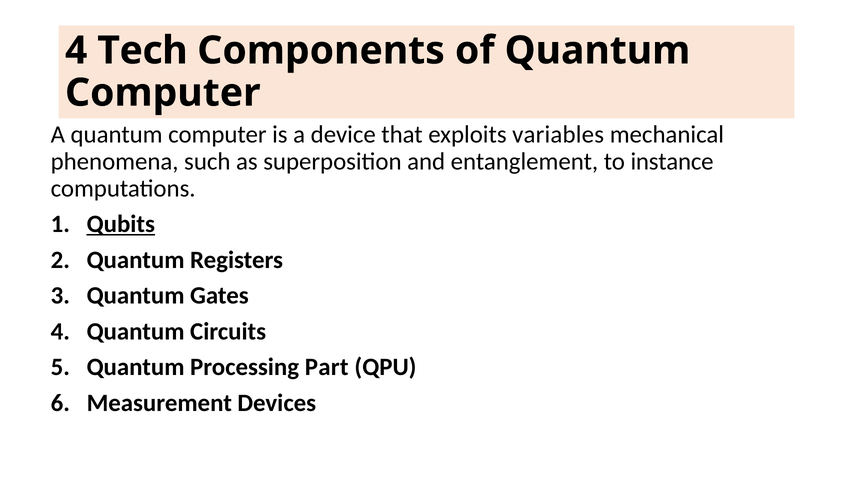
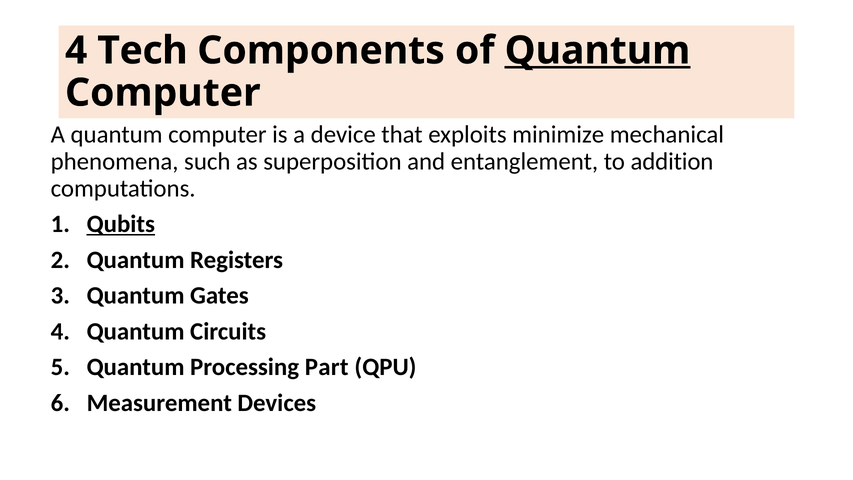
Quantum underline: none -> present (597, 51)
variables: variables -> minimize (558, 135)
instance: instance -> addition (672, 162)
